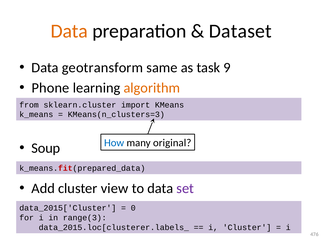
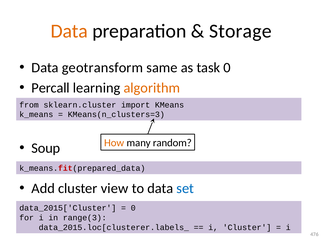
Dataset: Dataset -> Storage (240, 31)
task 9: 9 -> 0 (227, 68)
Phone: Phone -> Percall (51, 88)
How colour: blue -> orange (114, 143)
original: original -> random (172, 143)
set colour: purple -> blue (185, 188)
